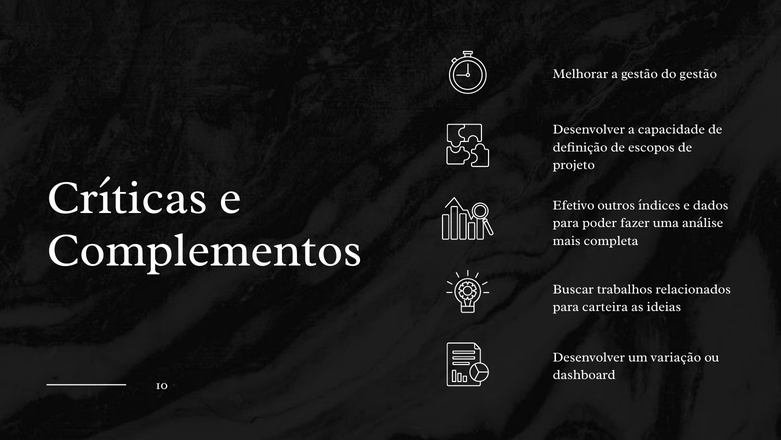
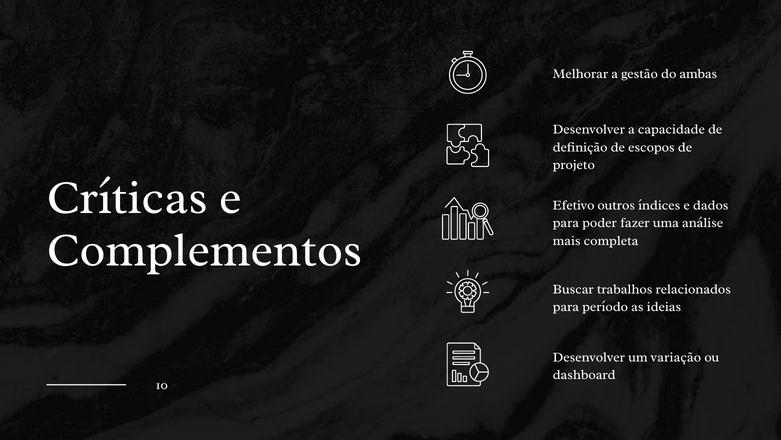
do gestão: gestão -> ambas (698, 74)
carteira: carteira -> período (605, 306)
